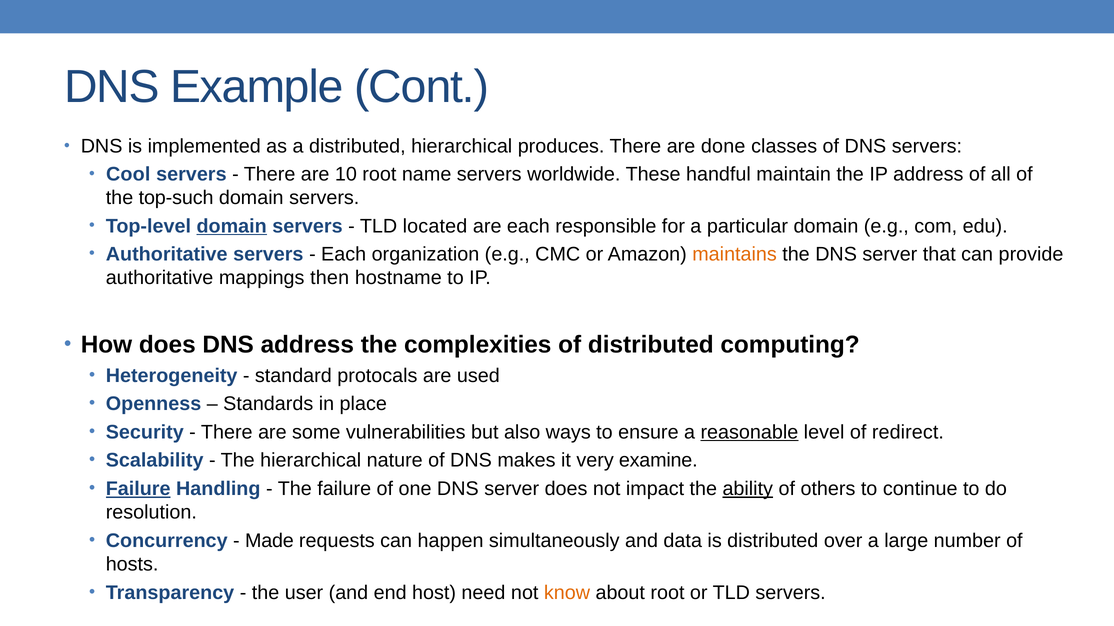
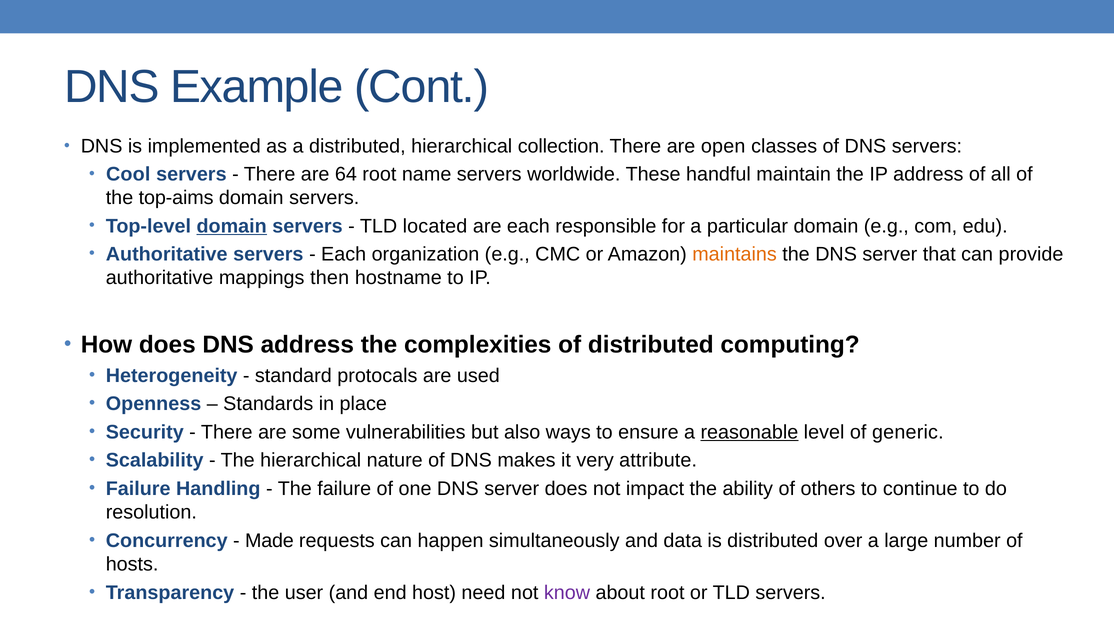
produces: produces -> collection (561, 146)
done: done -> open (723, 146)
10: 10 -> 64 (346, 174)
top-such: top-such -> top-aims (176, 198)
redirect: redirect -> generic (908, 433)
examine: examine -> attribute (658, 461)
Failure underline: present -> none (138, 489)
ability underline: present -> none (748, 489)
know colour: orange -> purple (567, 593)
